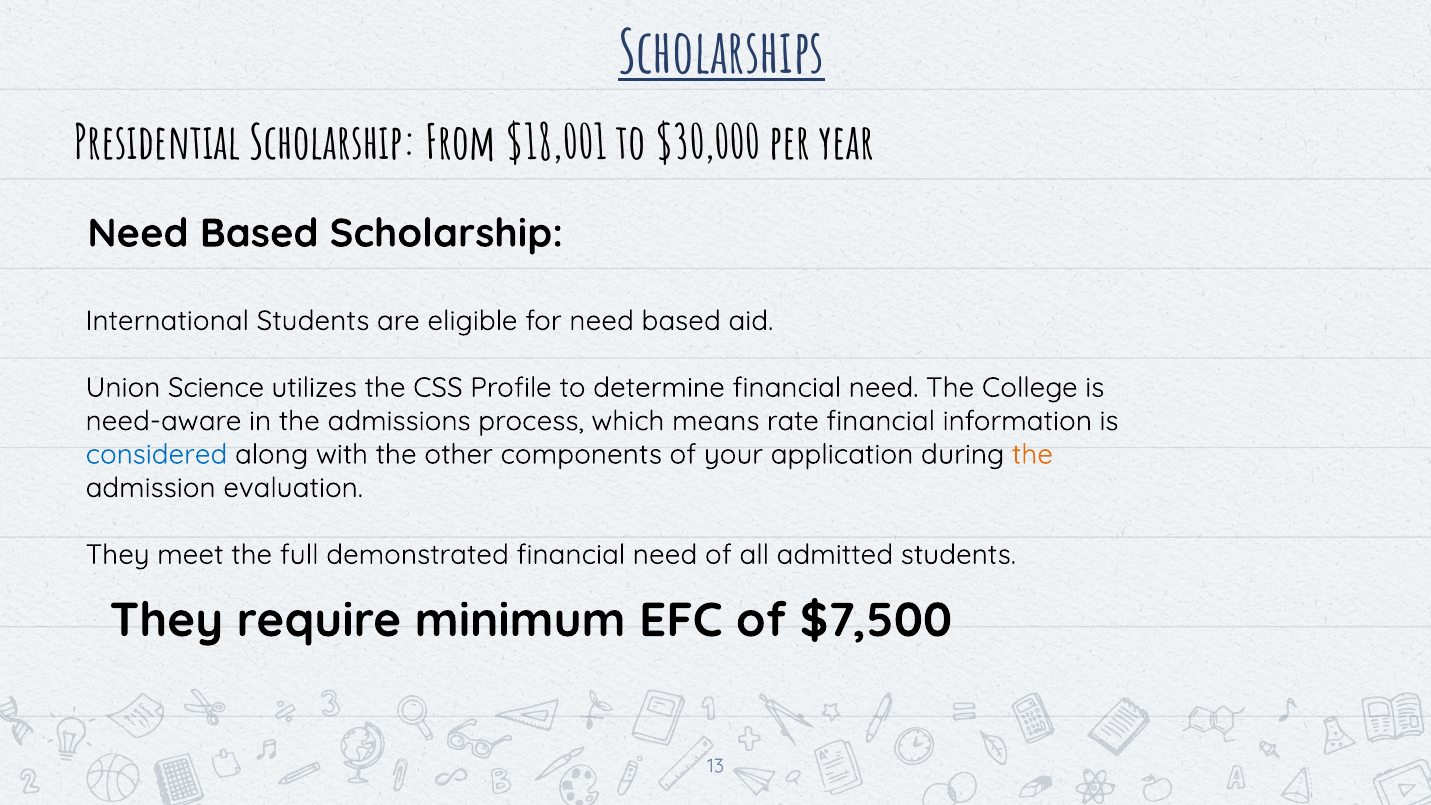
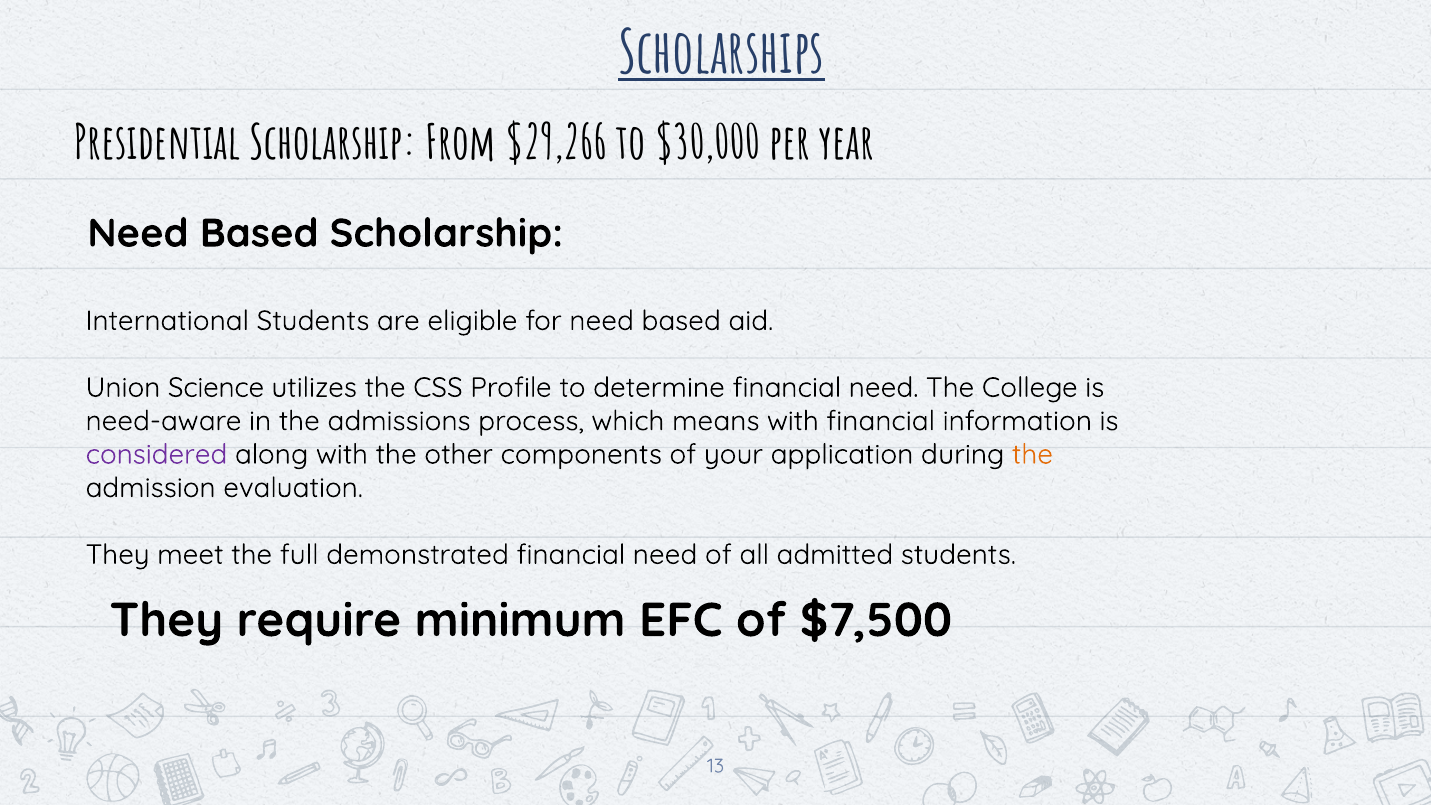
$18,001: $18,001 -> $29,266 (556, 143)
means rate: rate -> with (793, 421)
considered colour: blue -> purple (156, 454)
